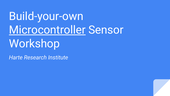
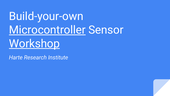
Workshop underline: none -> present (34, 43)
